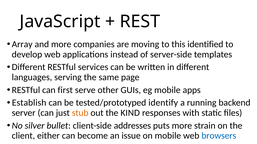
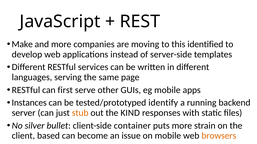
Array: Array -> Make (22, 44)
Establish: Establish -> Instances (29, 103)
addresses: addresses -> container (132, 126)
either: either -> based (48, 136)
browsers colour: blue -> orange (219, 136)
